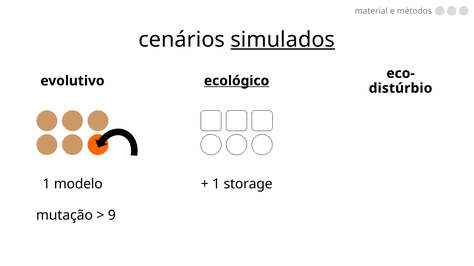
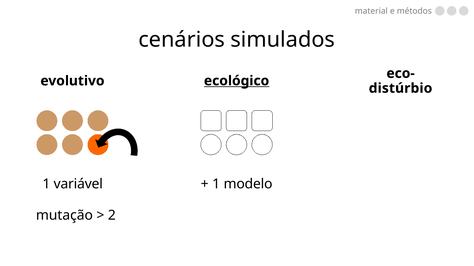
simulados underline: present -> none (283, 40)
modelo: modelo -> variável (78, 184)
storage: storage -> modelo (248, 184)
9: 9 -> 2 (112, 216)
